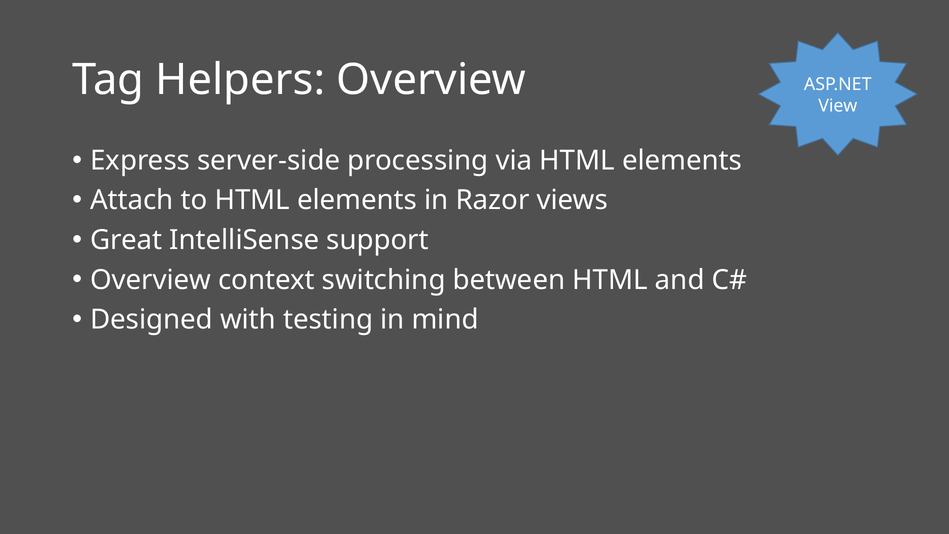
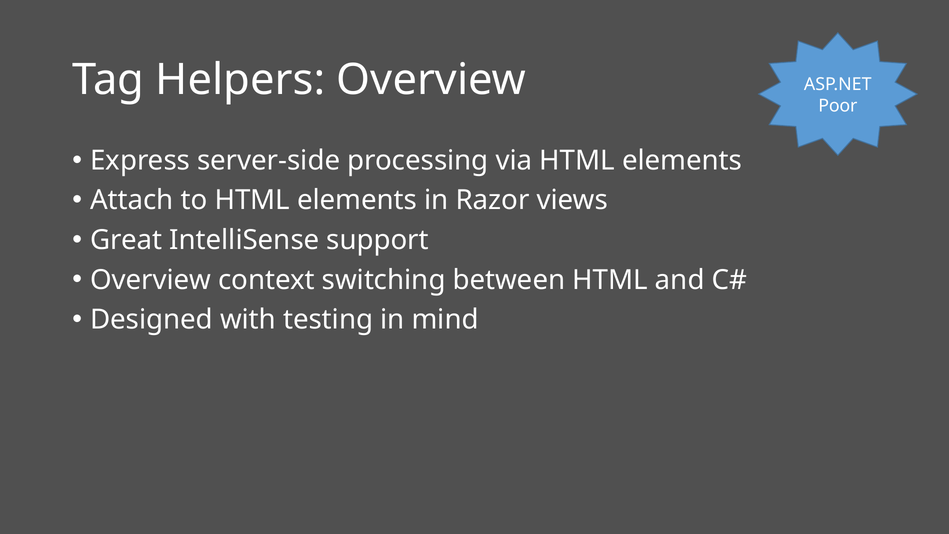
View: View -> Poor (838, 106)
